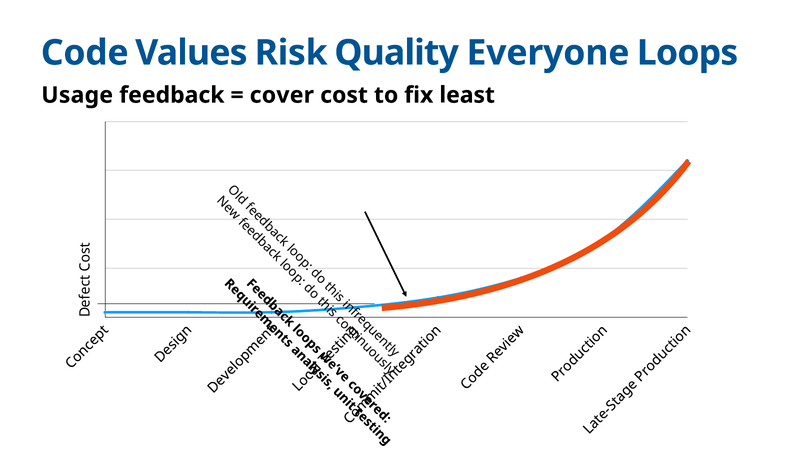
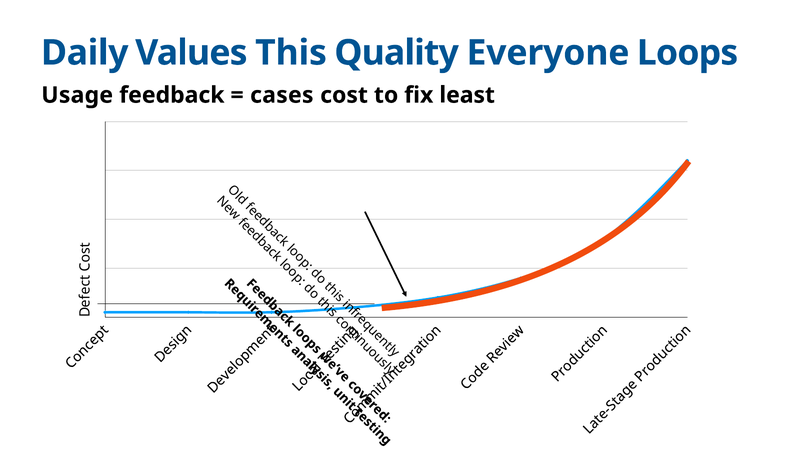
Code: Code -> Daily (85, 53)
Risk: Risk -> This (291, 53)
cover: cover -> cases (282, 95)
